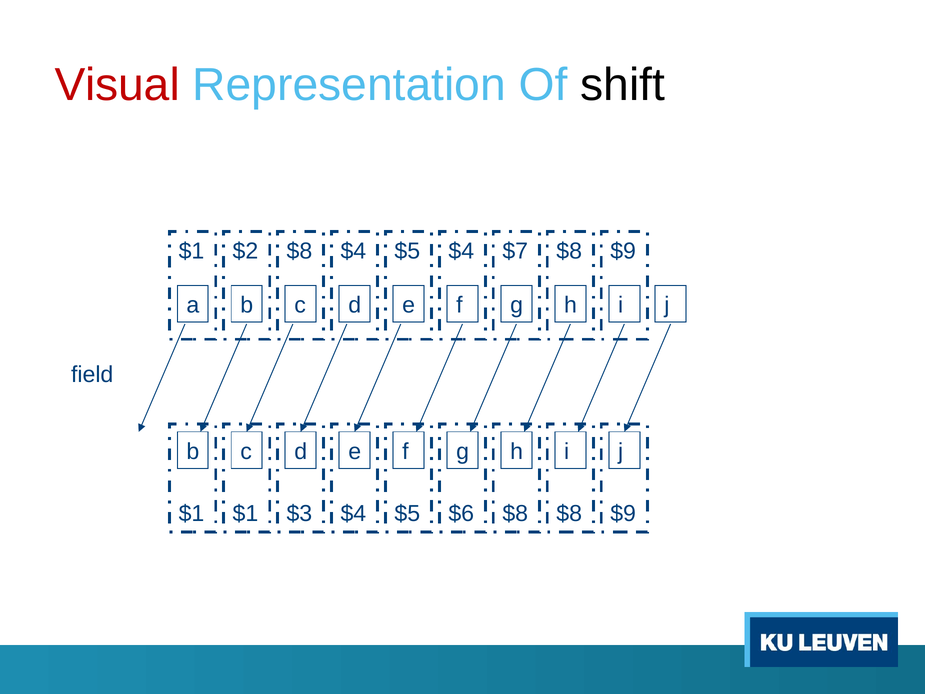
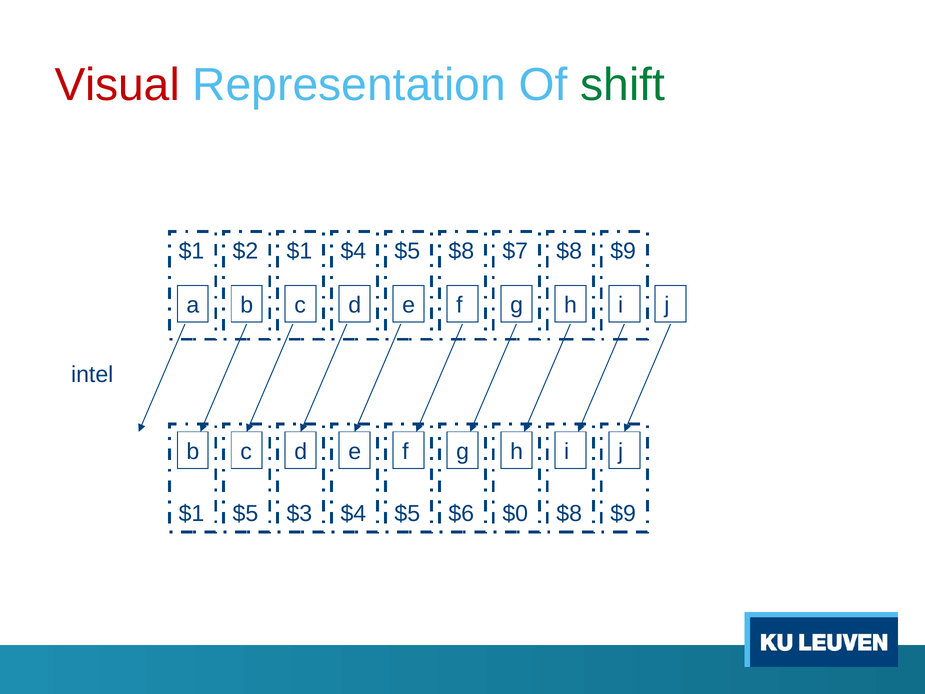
shift colour: black -> green (623, 85)
$2 $8: $8 -> $1 (299, 251)
$4 $4: $4 -> $8 (461, 251)
field: field -> intel (92, 375)
$1 $1: $1 -> $5 (245, 513)
$8: $8 -> $0 (515, 513)
